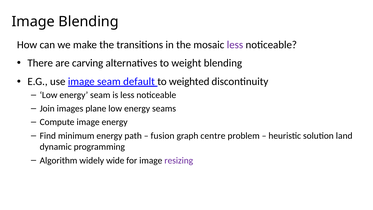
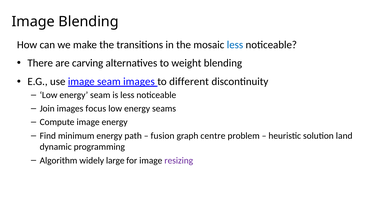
less colour: purple -> blue (235, 45)
seam default: default -> images (139, 82)
weighted: weighted -> different (189, 82)
plane: plane -> focus (96, 109)
wide: wide -> large (115, 160)
